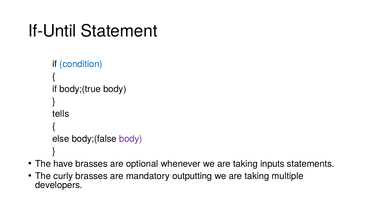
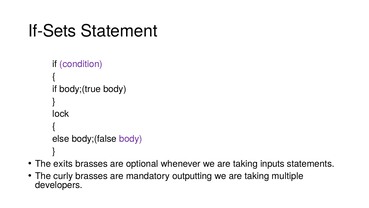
If-Until: If-Until -> If-Sets (52, 31)
condition colour: blue -> purple (81, 64)
tells: tells -> lock (61, 114)
have: have -> exits (63, 163)
